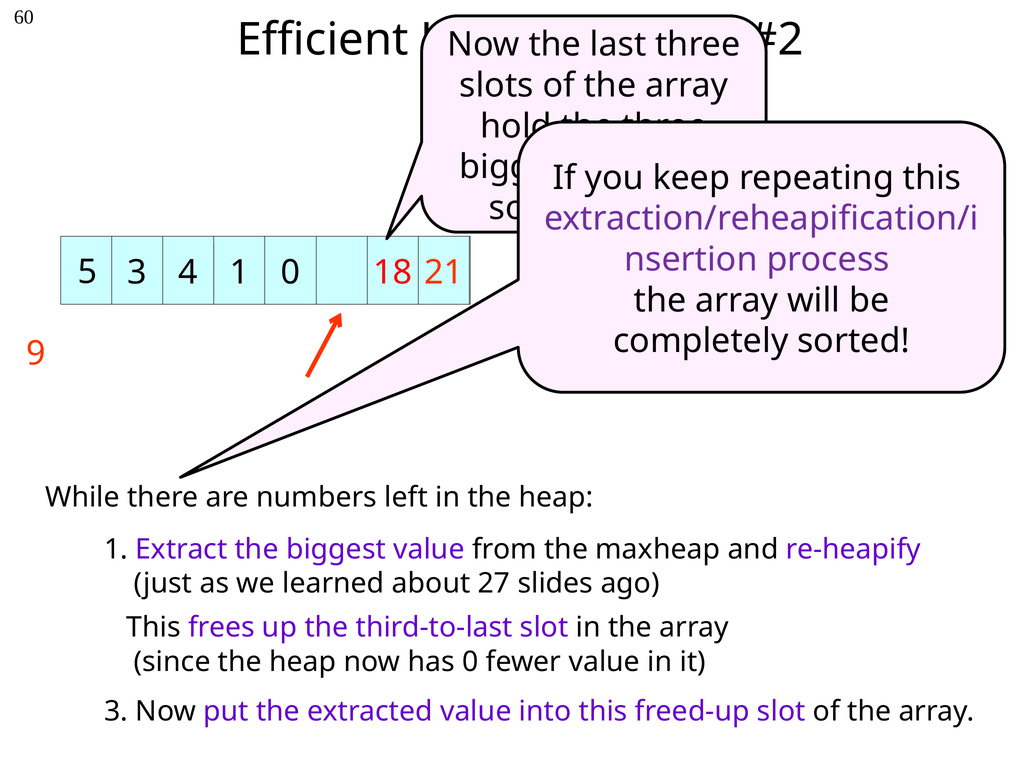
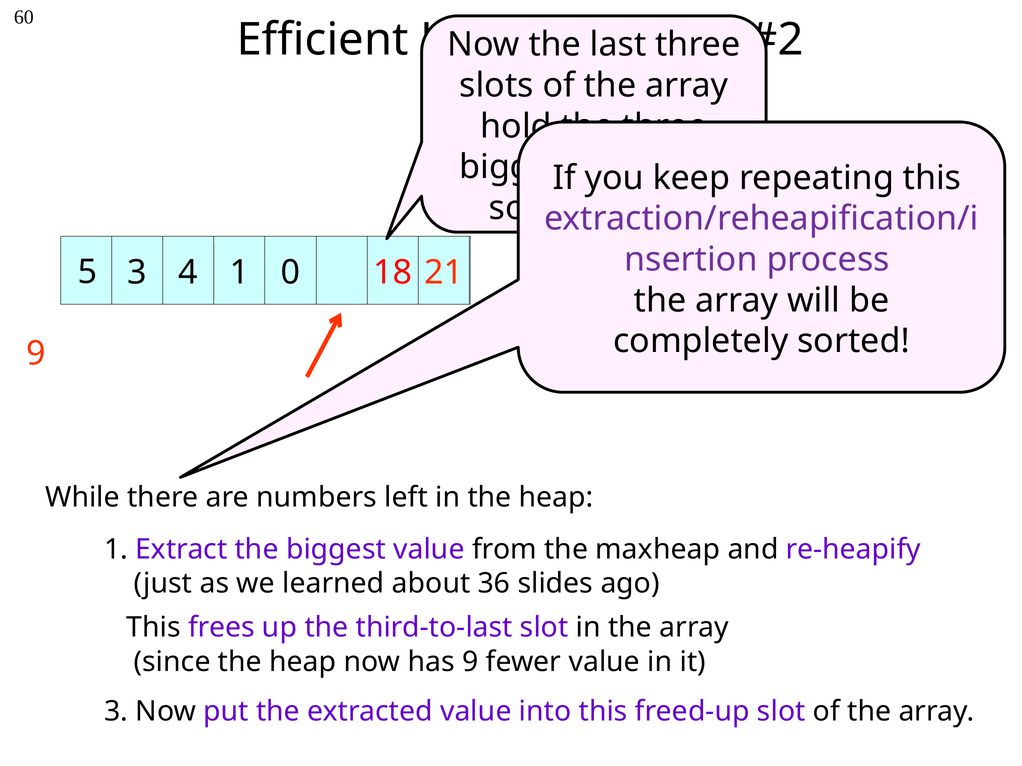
27: 27 -> 36 (494, 584)
has 0: 0 -> 9 (470, 662)
